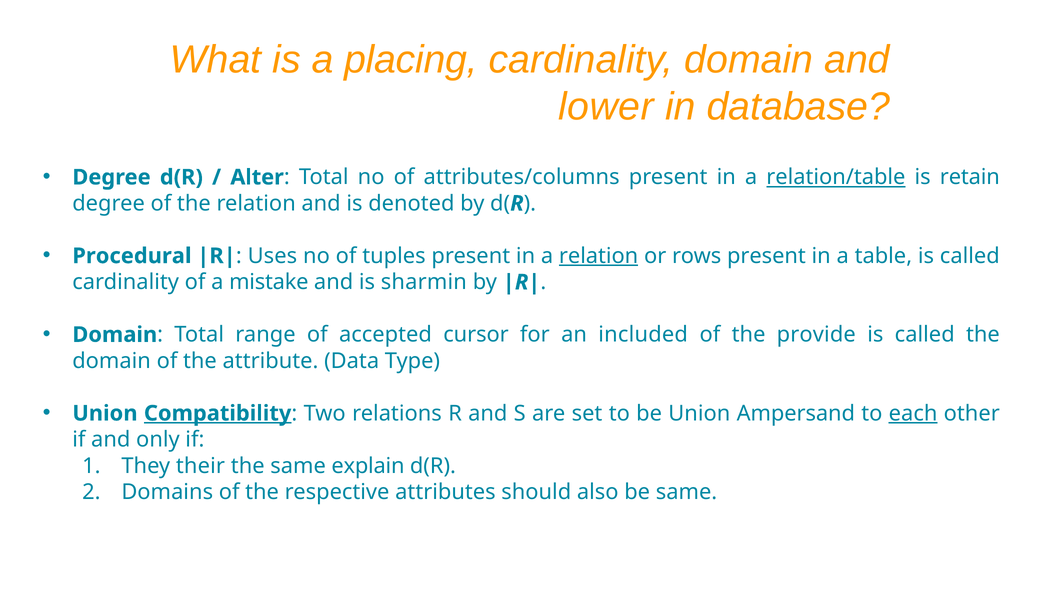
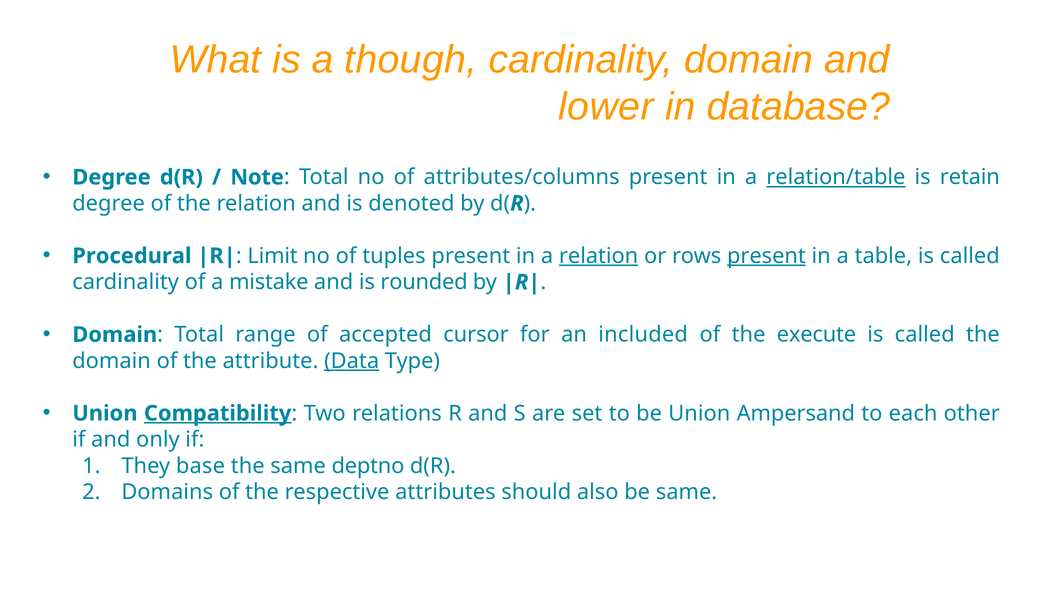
placing: placing -> though (411, 60)
Alter: Alter -> Note (257, 177)
Uses: Uses -> Limit (273, 256)
present underline: none -> present (766, 256)
sharmin: sharmin -> rounded (424, 282)
provide: provide -> execute (816, 335)
Data underline: none -> present (352, 361)
each underline: present -> none (913, 413)
their: their -> base (200, 466)
explain: explain -> deptno (368, 466)
